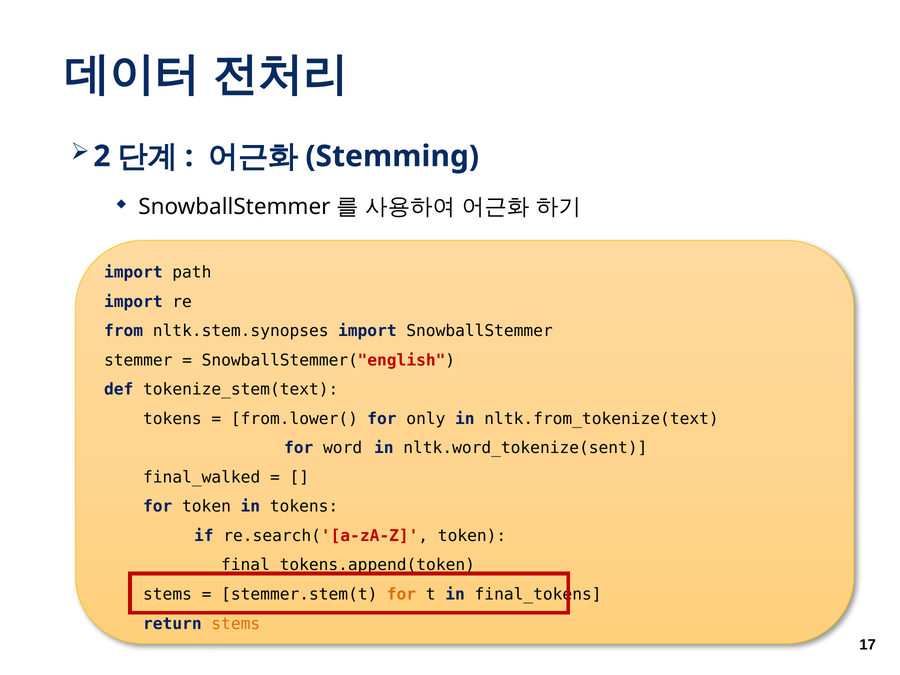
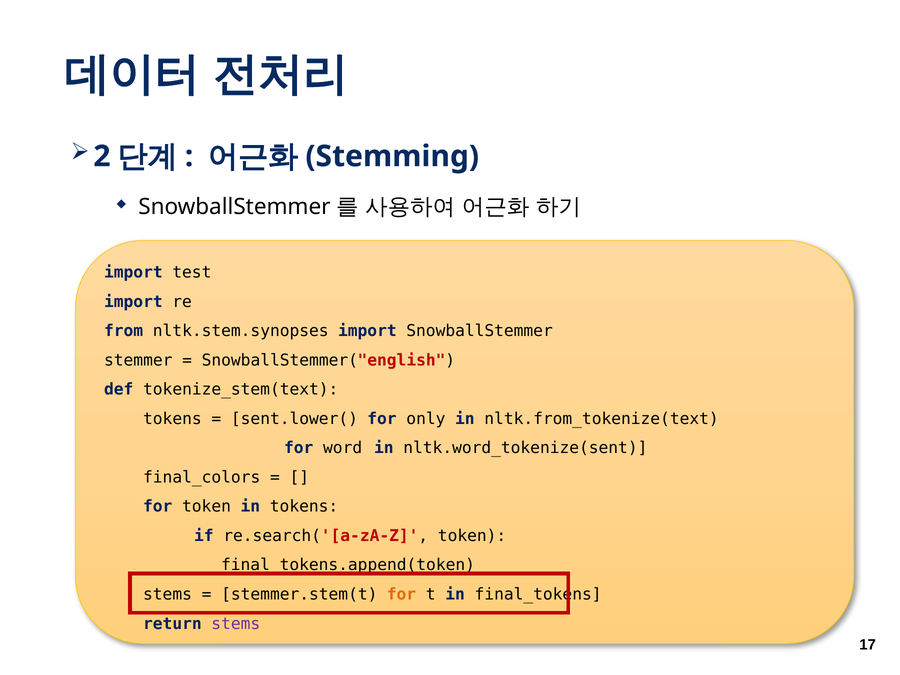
path: path -> test (192, 272)
from.lower(: from.lower( -> sent.lower( (294, 419)
final_walked: final_walked -> final_colors (202, 477)
stems colour: orange -> purple (236, 624)
